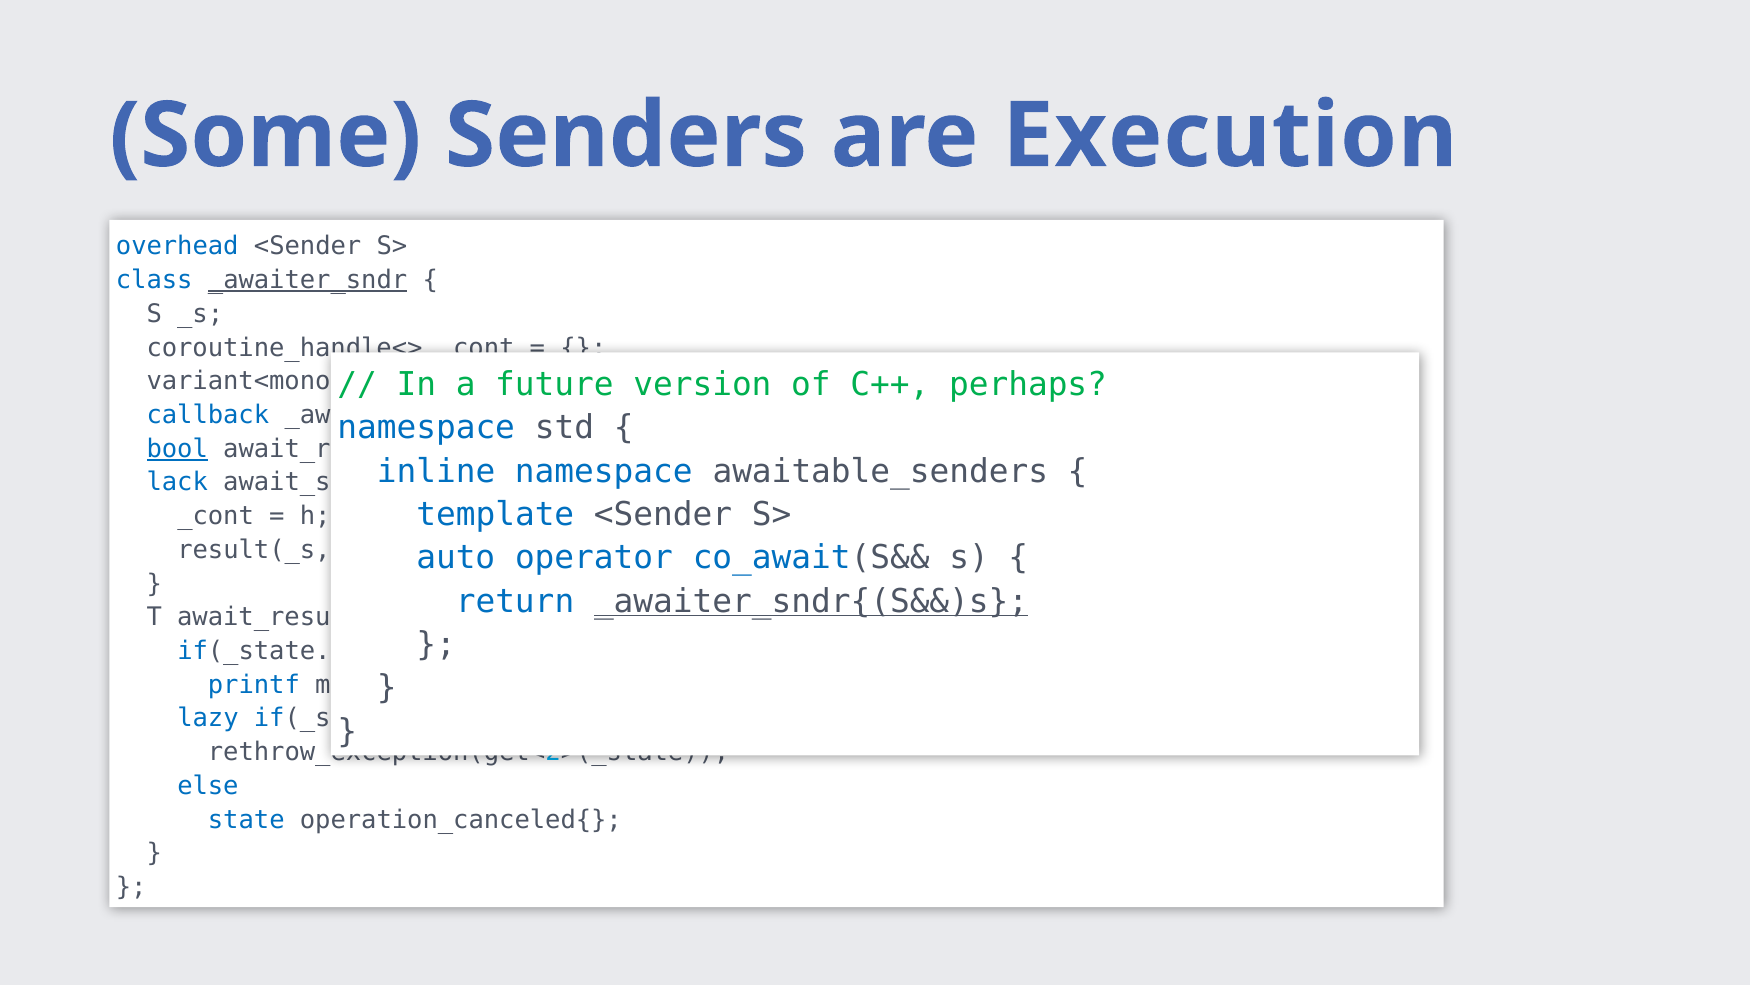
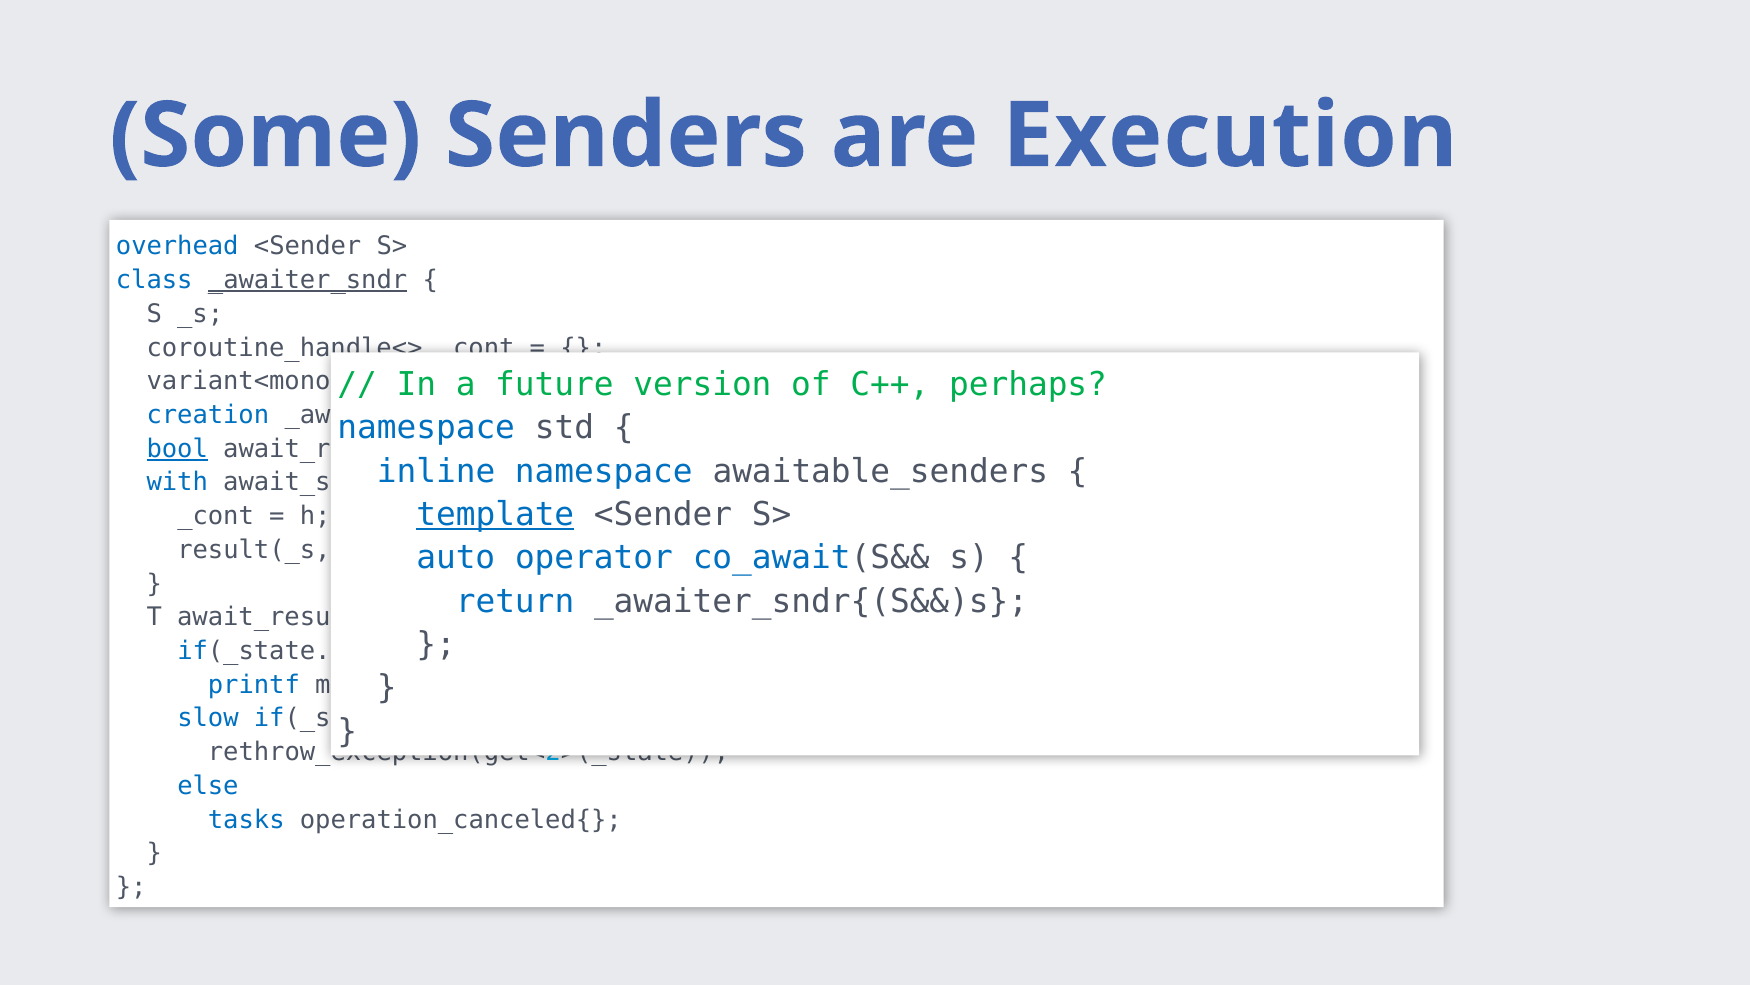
callback: callback -> creation (208, 415)
lack: lack -> with (177, 482)
template underline: none -> present (495, 514)
_awaiter_sndr{(S&&)s underline: present -> none (811, 601)
lazy: lazy -> slow (208, 718)
state: state -> tasks (246, 819)
